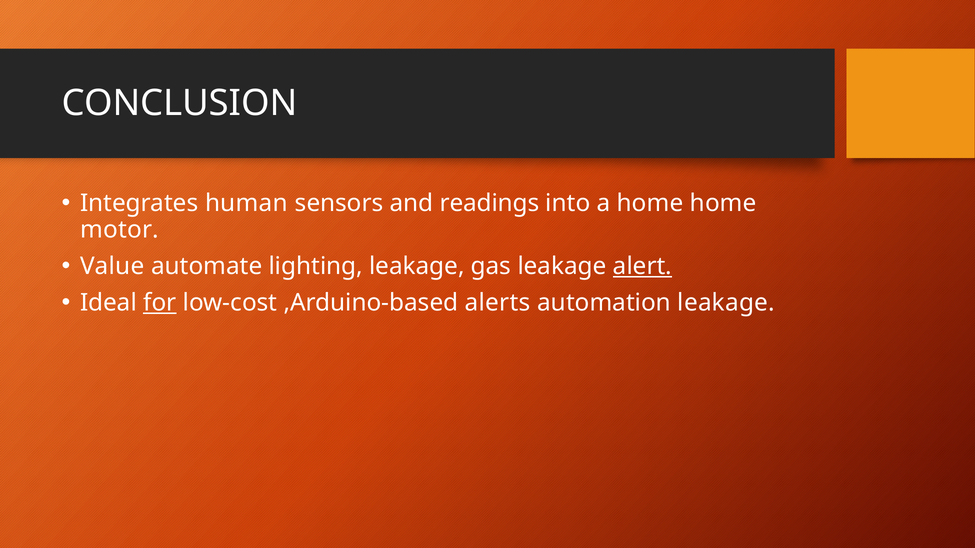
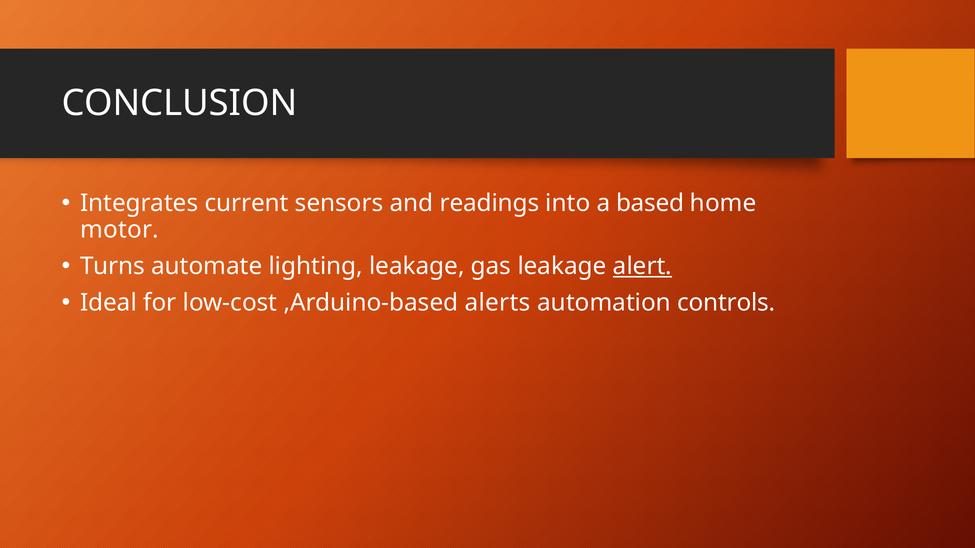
human: human -> current (247, 204)
a home: home -> based (650, 204)
Value: Value -> Turns (112, 266)
for underline: present -> none (160, 303)
automation leakage: leakage -> controls (726, 303)
